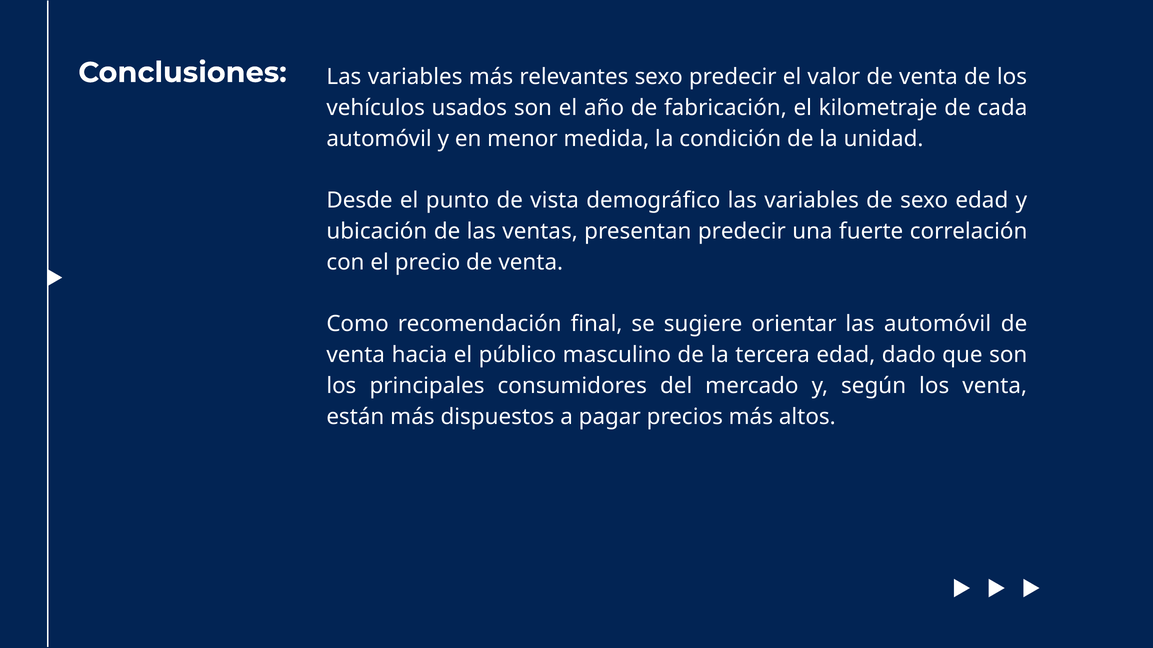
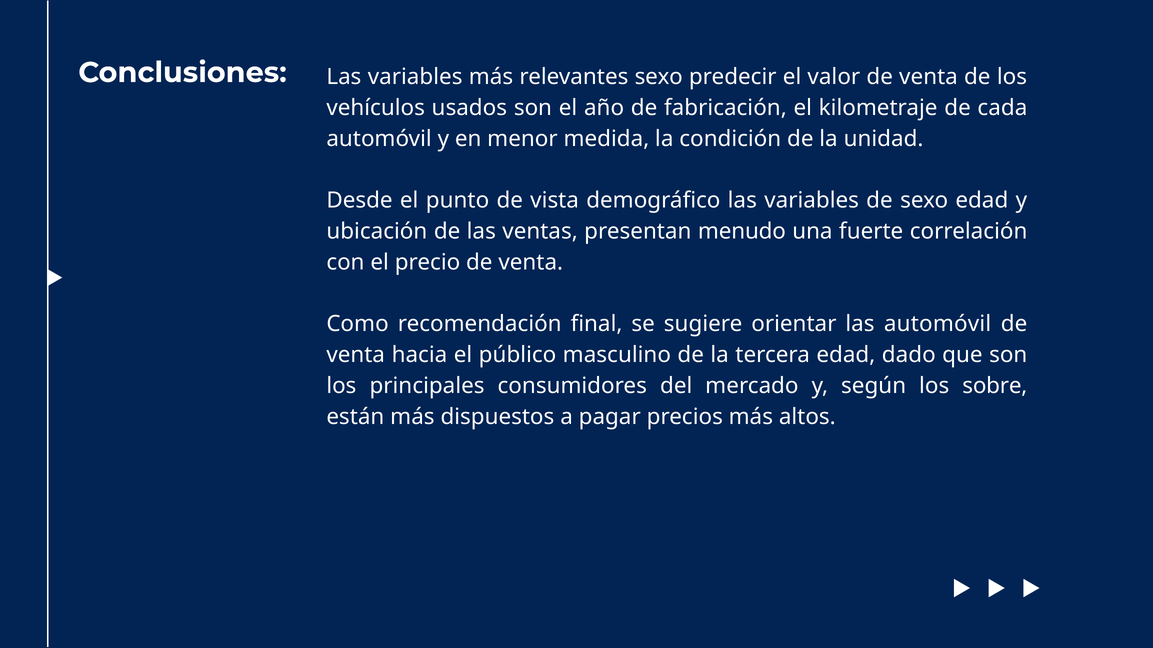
presentan predecir: predecir -> menudo (742, 232)
los venta: venta -> sobre (995, 386)
